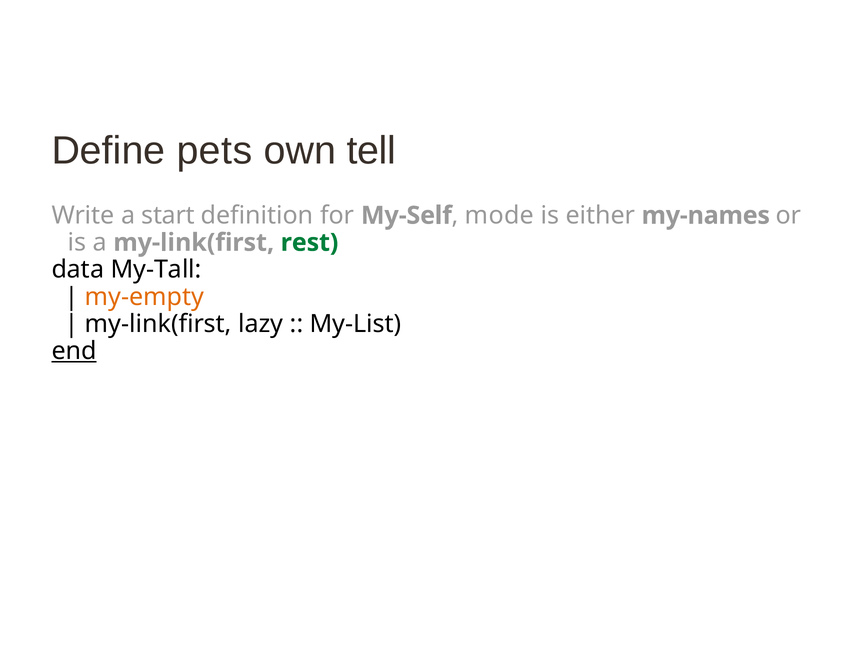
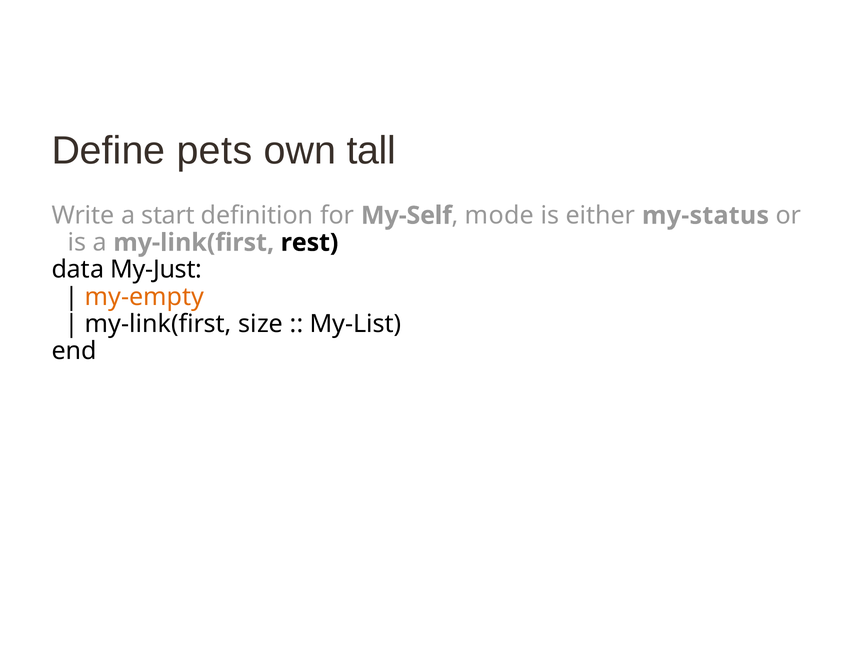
tell: tell -> tall (371, 150)
my-names: my-names -> my-status (706, 215)
rest colour: green -> black (310, 243)
My-Tall: My-Tall -> My-Just (156, 270)
lazy: lazy -> size (261, 324)
end underline: present -> none (74, 351)
